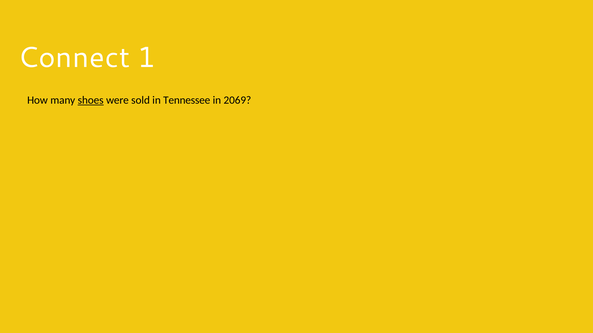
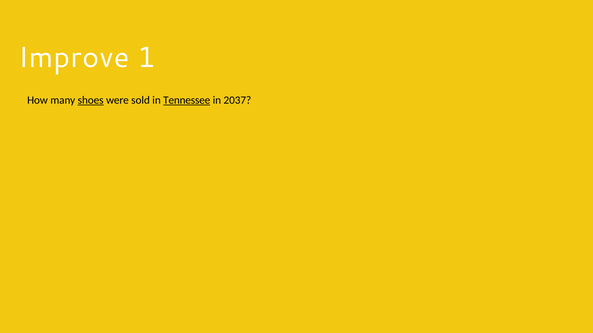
Connect: Connect -> Improve (74, 58)
Tennessee underline: none -> present (187, 100)
2069: 2069 -> 2037 (237, 100)
